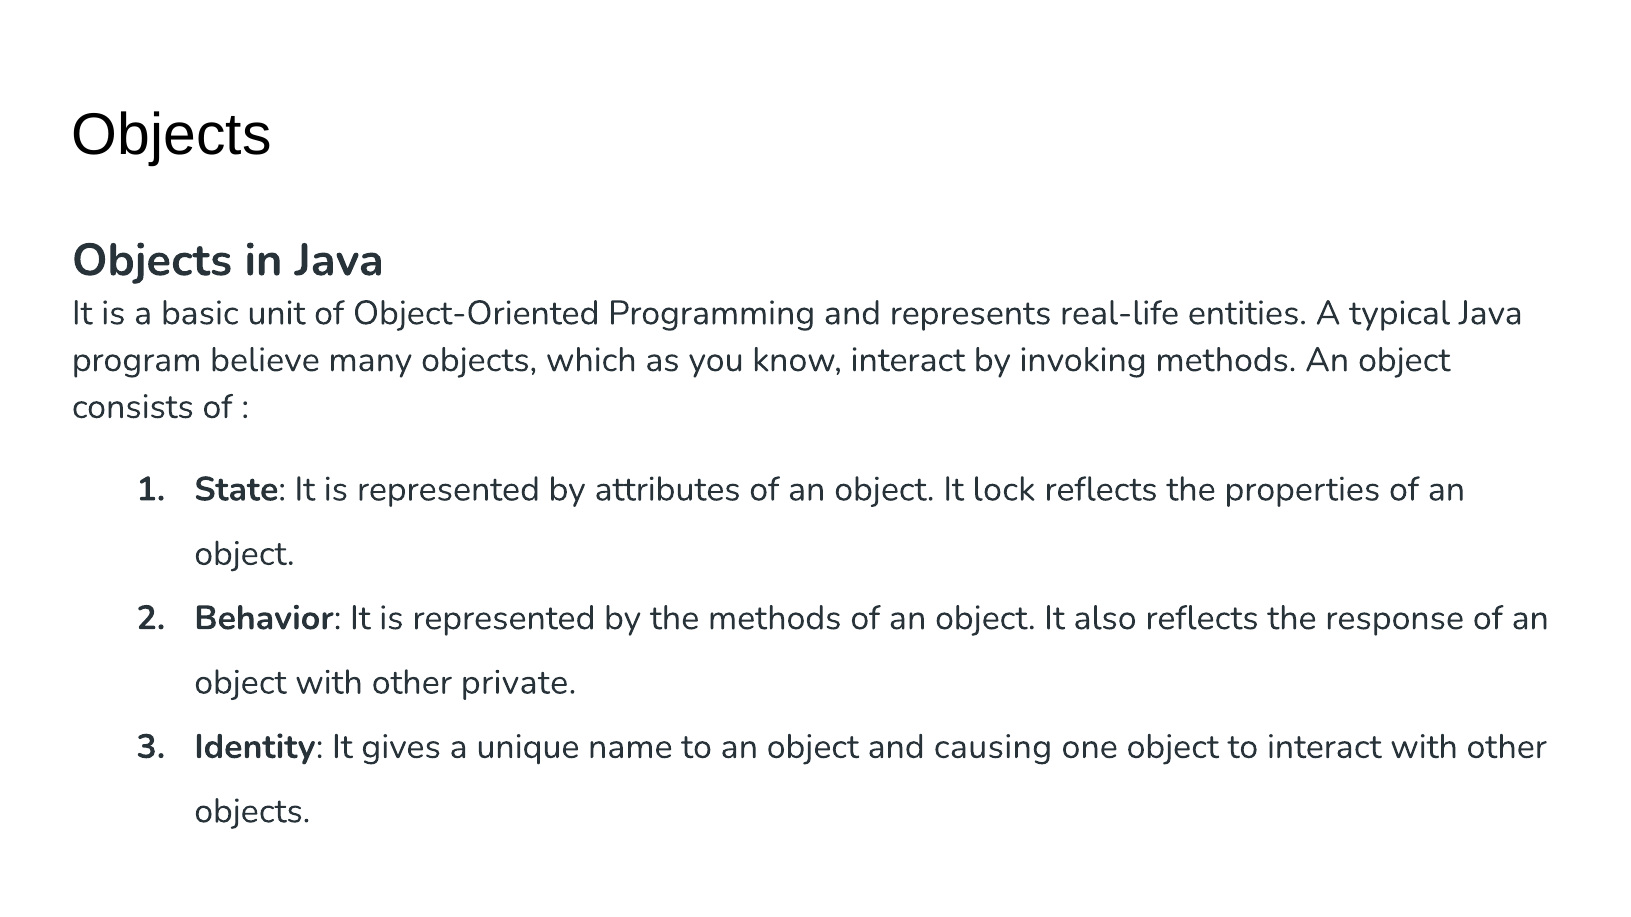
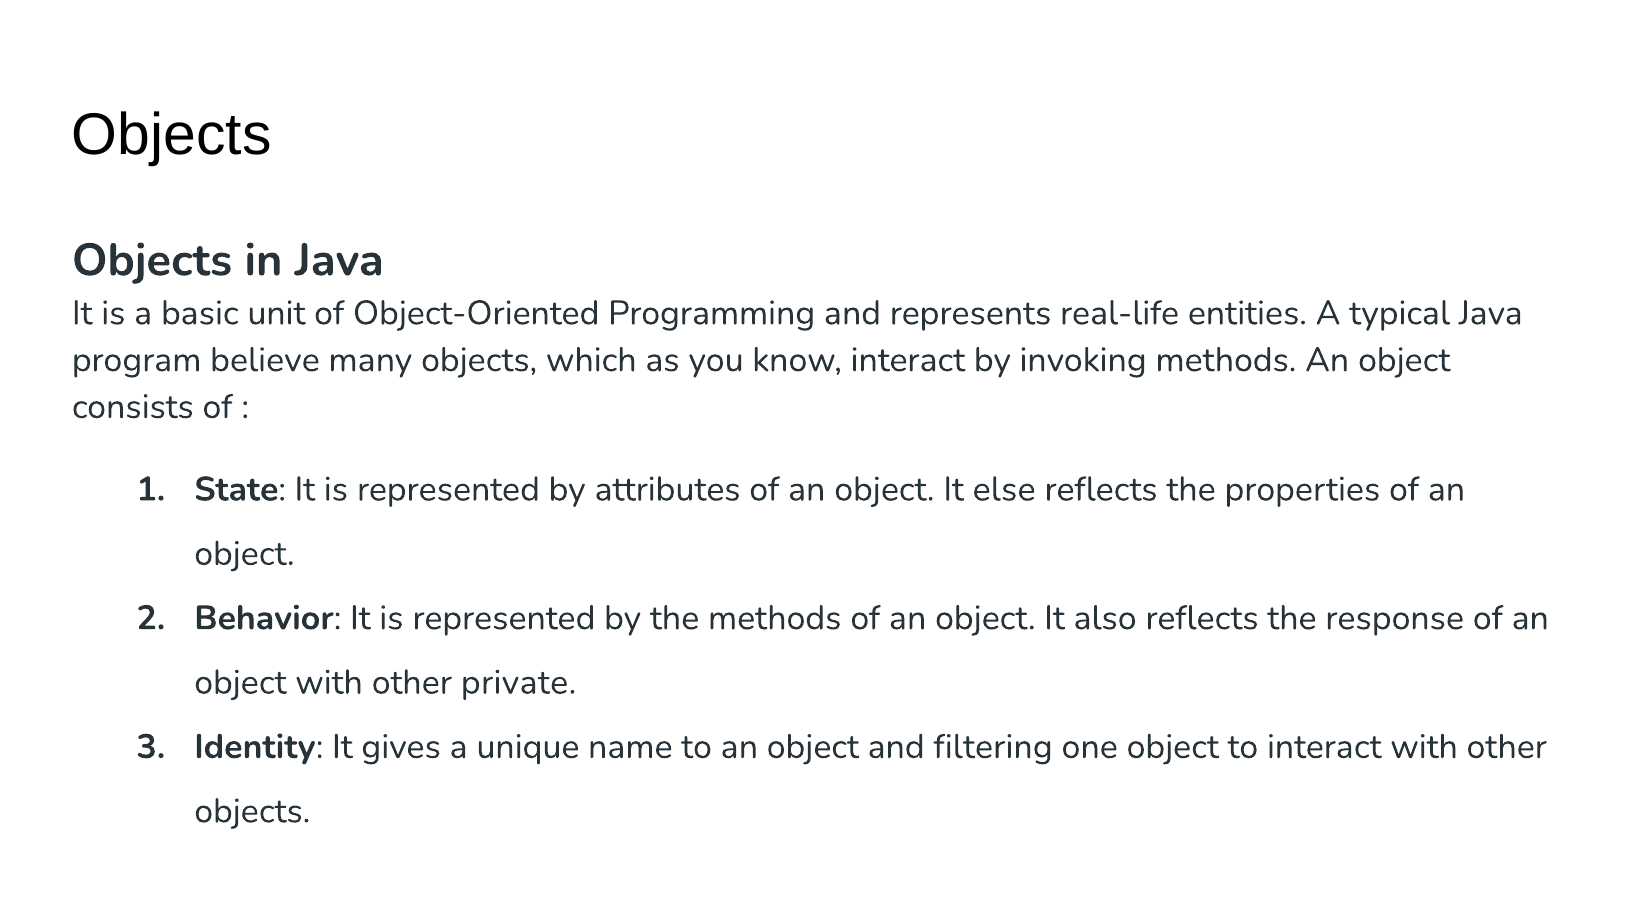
lock: lock -> else (1004, 490)
causing: causing -> filtering (993, 747)
